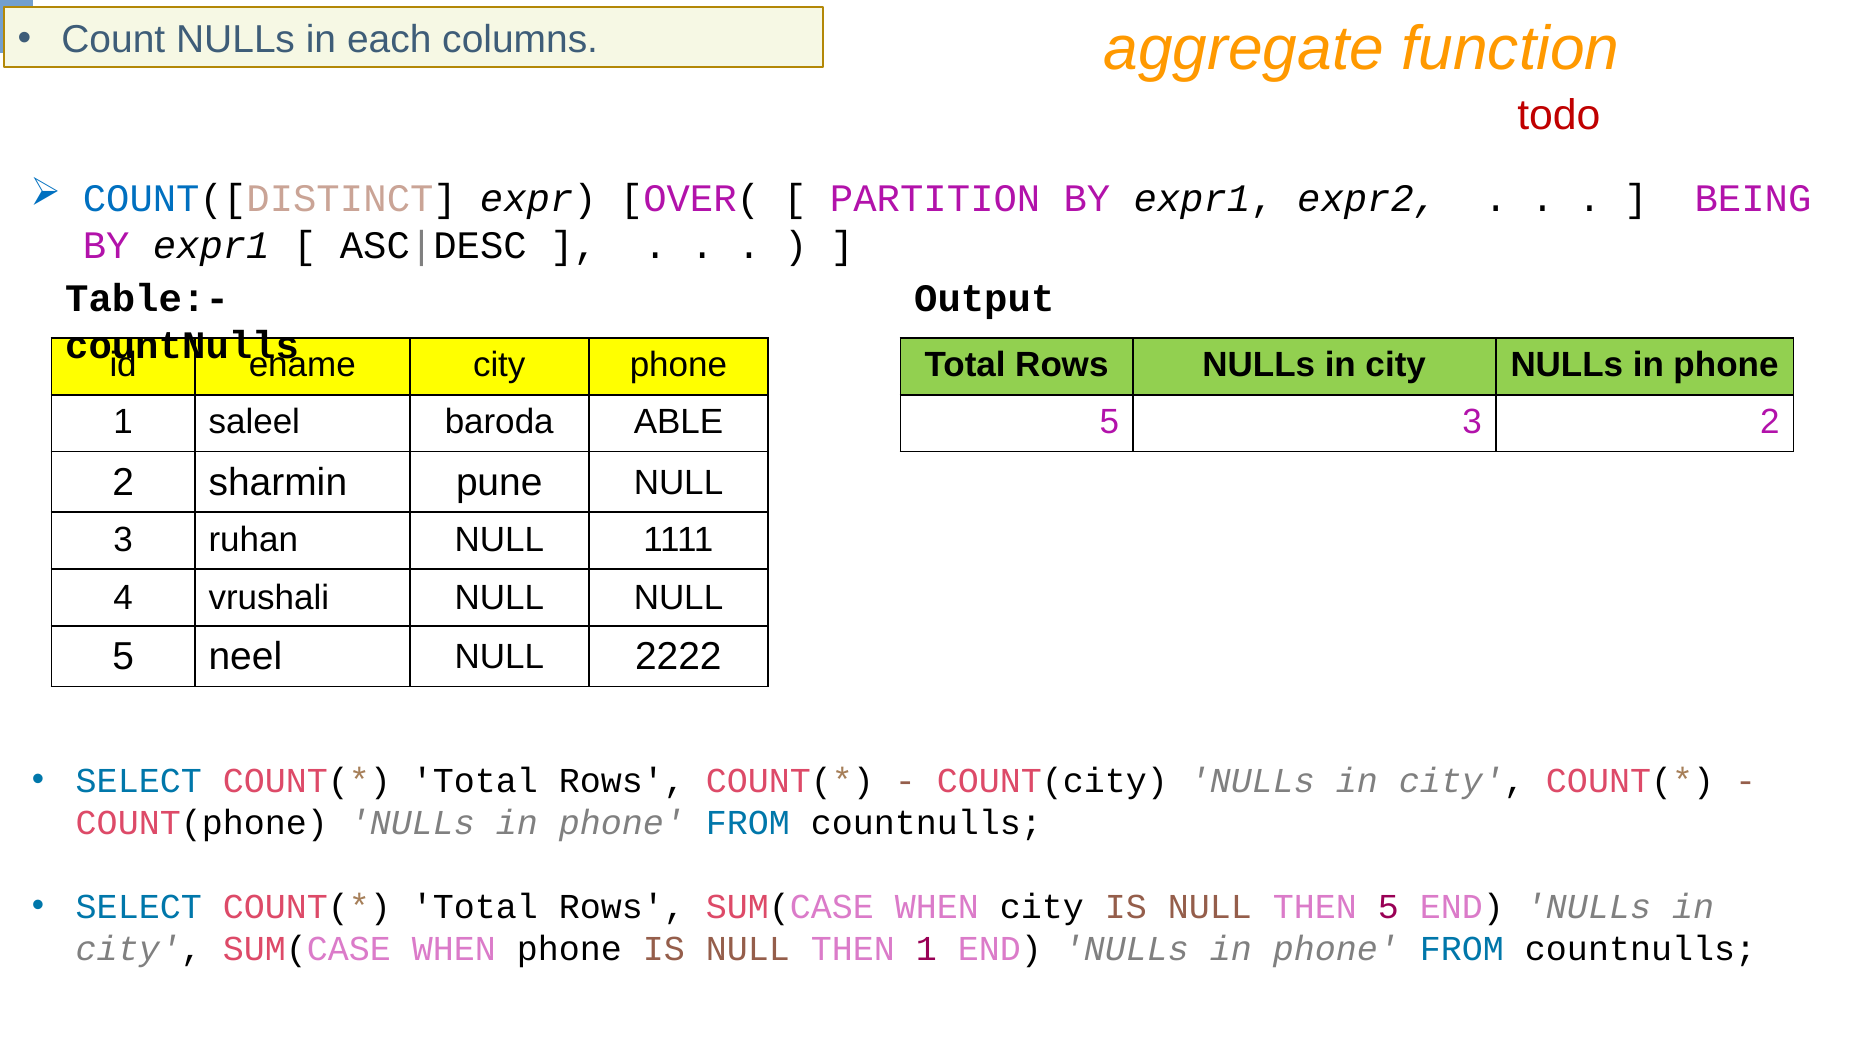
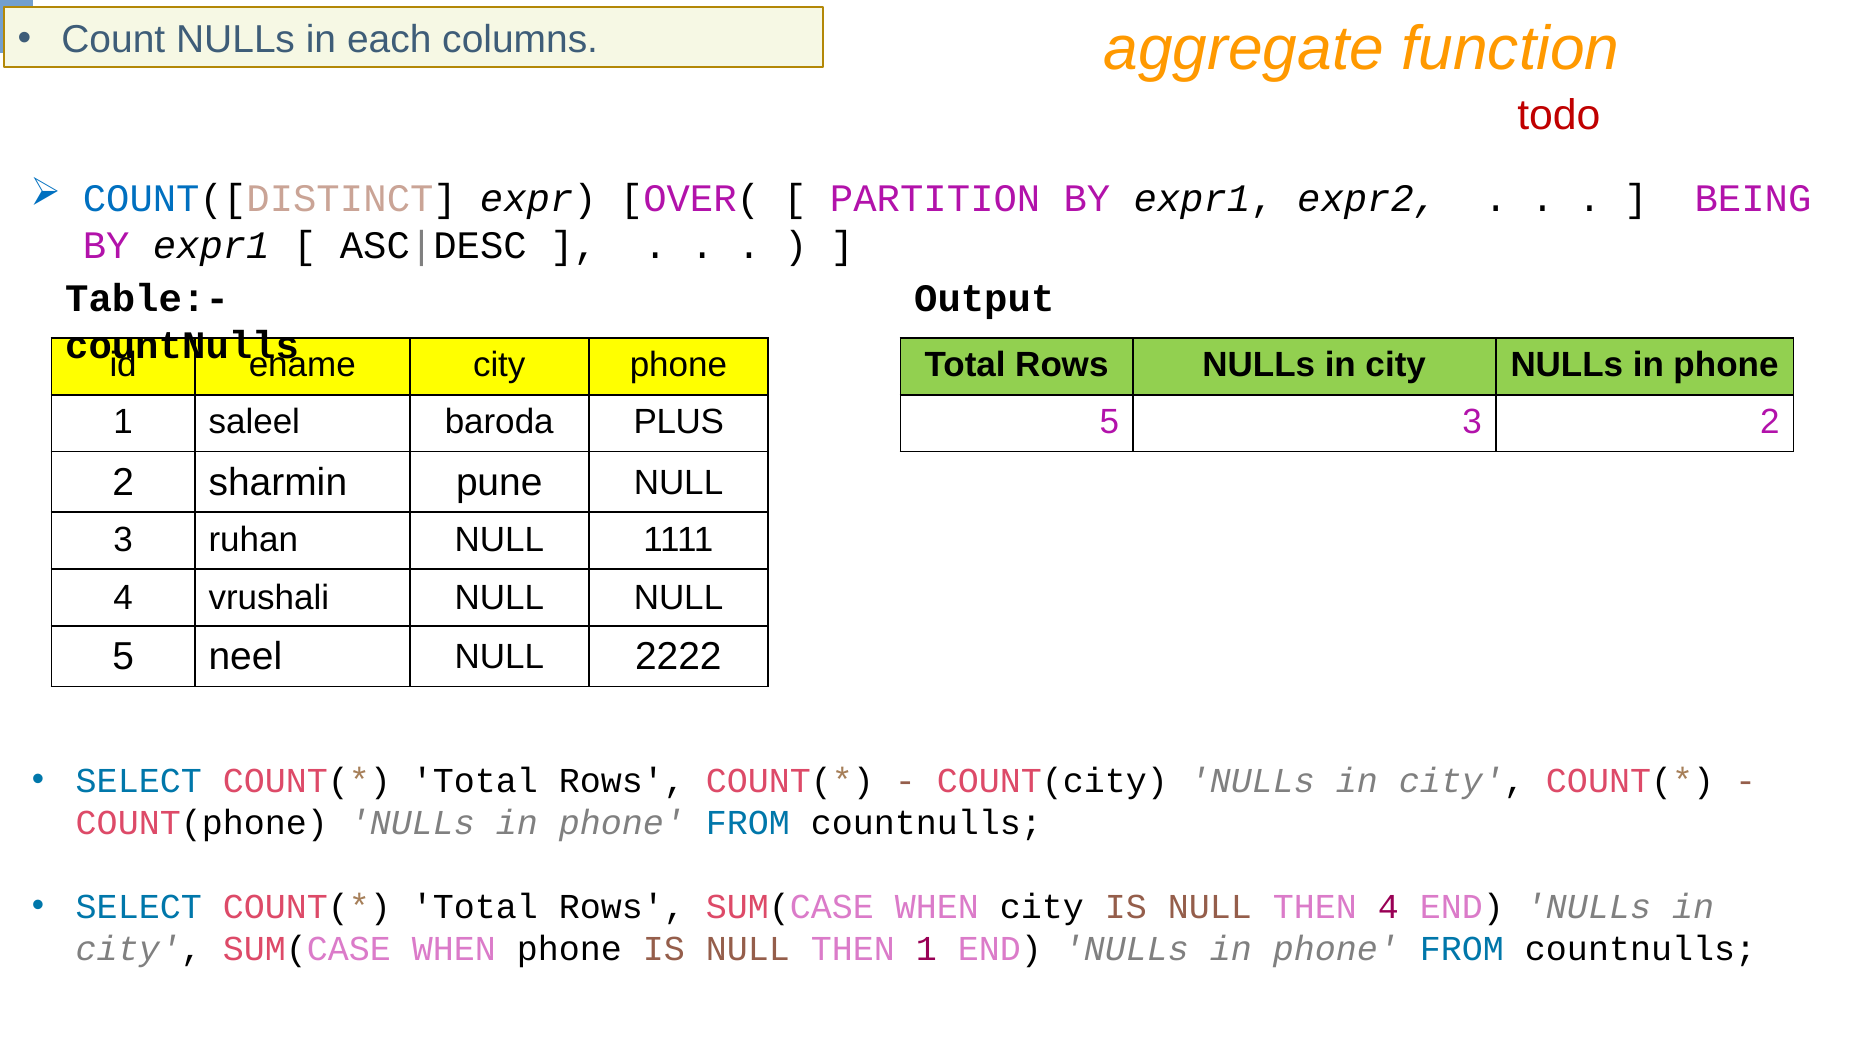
ABLE: ABLE -> PLUS (679, 422)
THEN 5: 5 -> 4 (1388, 907)
